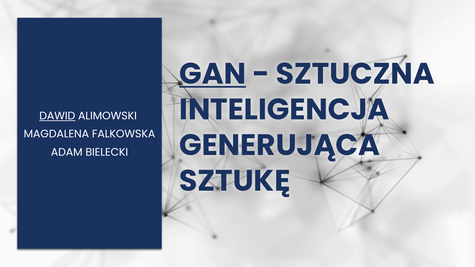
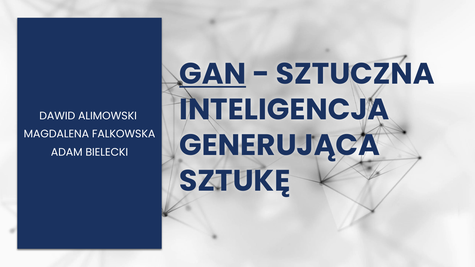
DAWID underline: present -> none (57, 116)
